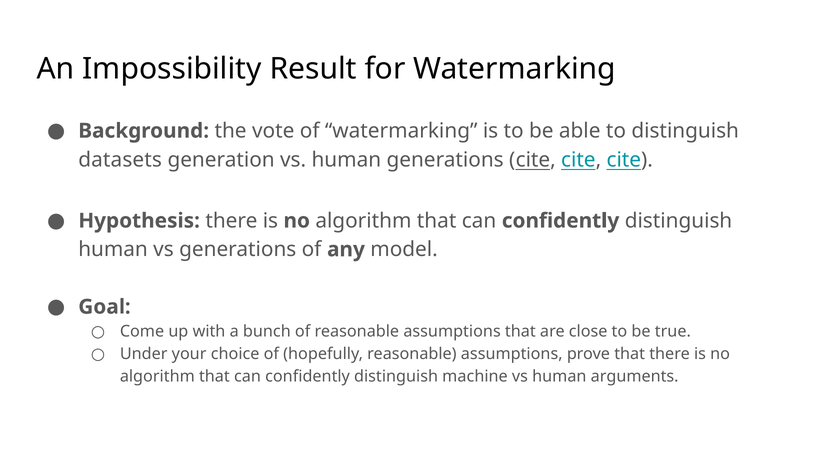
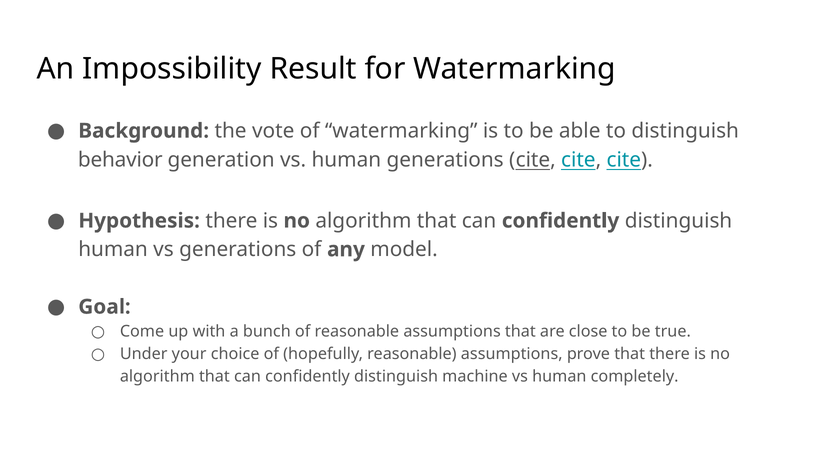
datasets: datasets -> behavior (120, 160)
arguments: arguments -> completely (635, 376)
